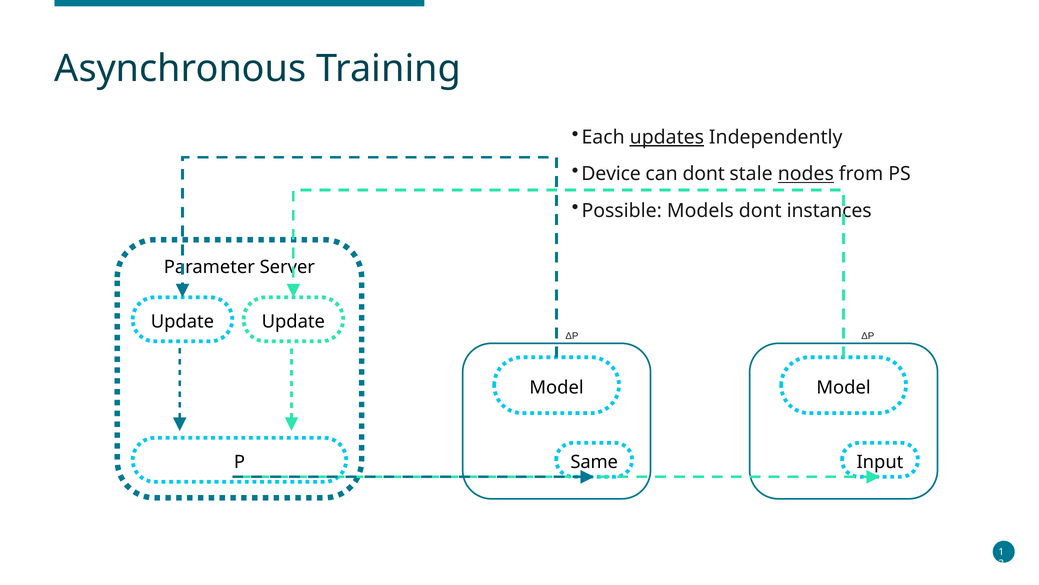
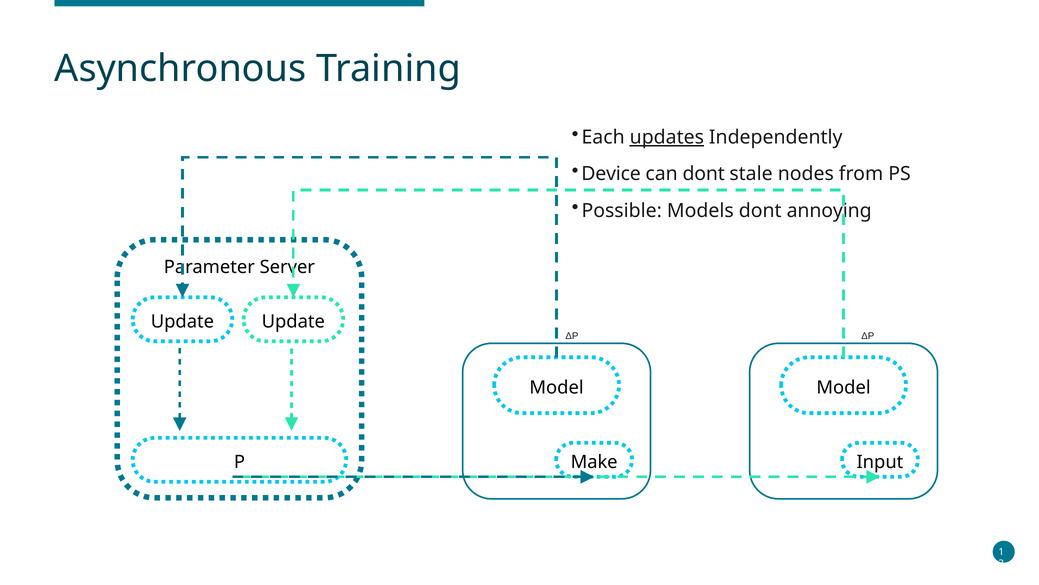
nodes underline: present -> none (806, 174)
instances: instances -> annoying (829, 210)
Same: Same -> Make (594, 462)
